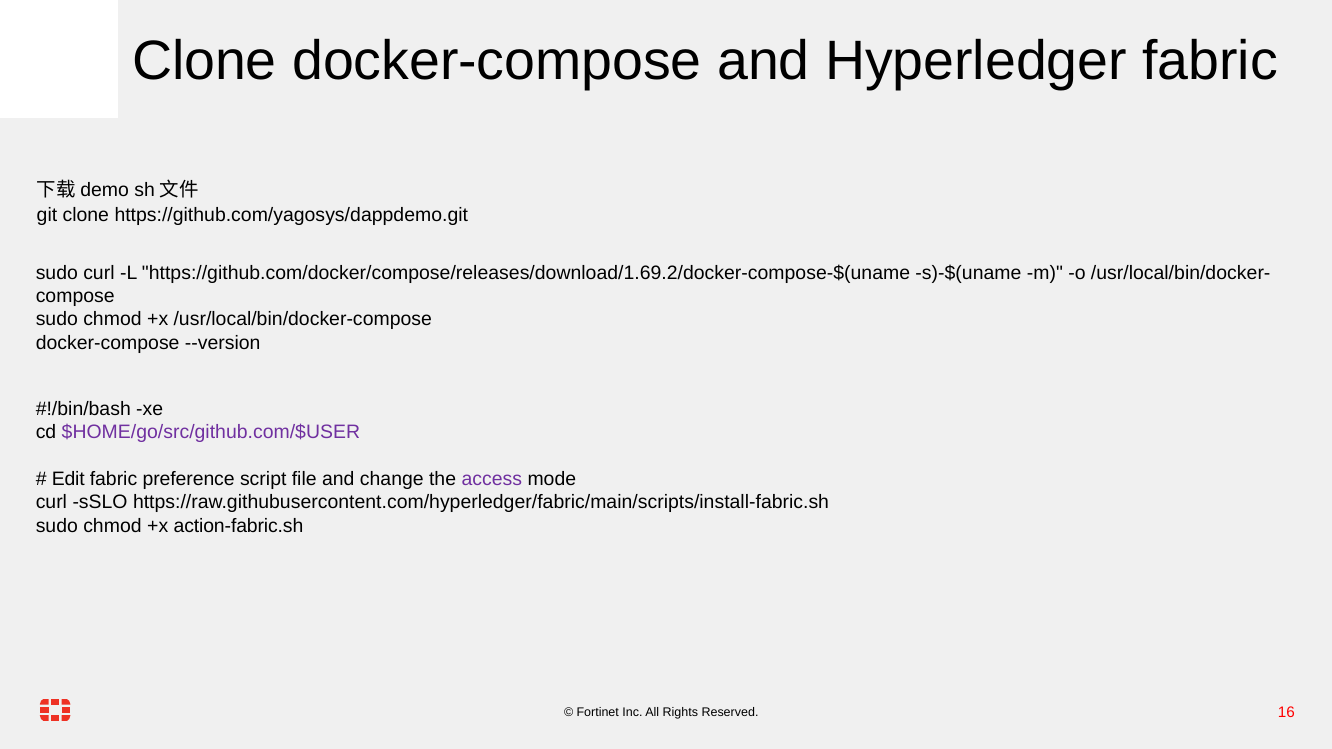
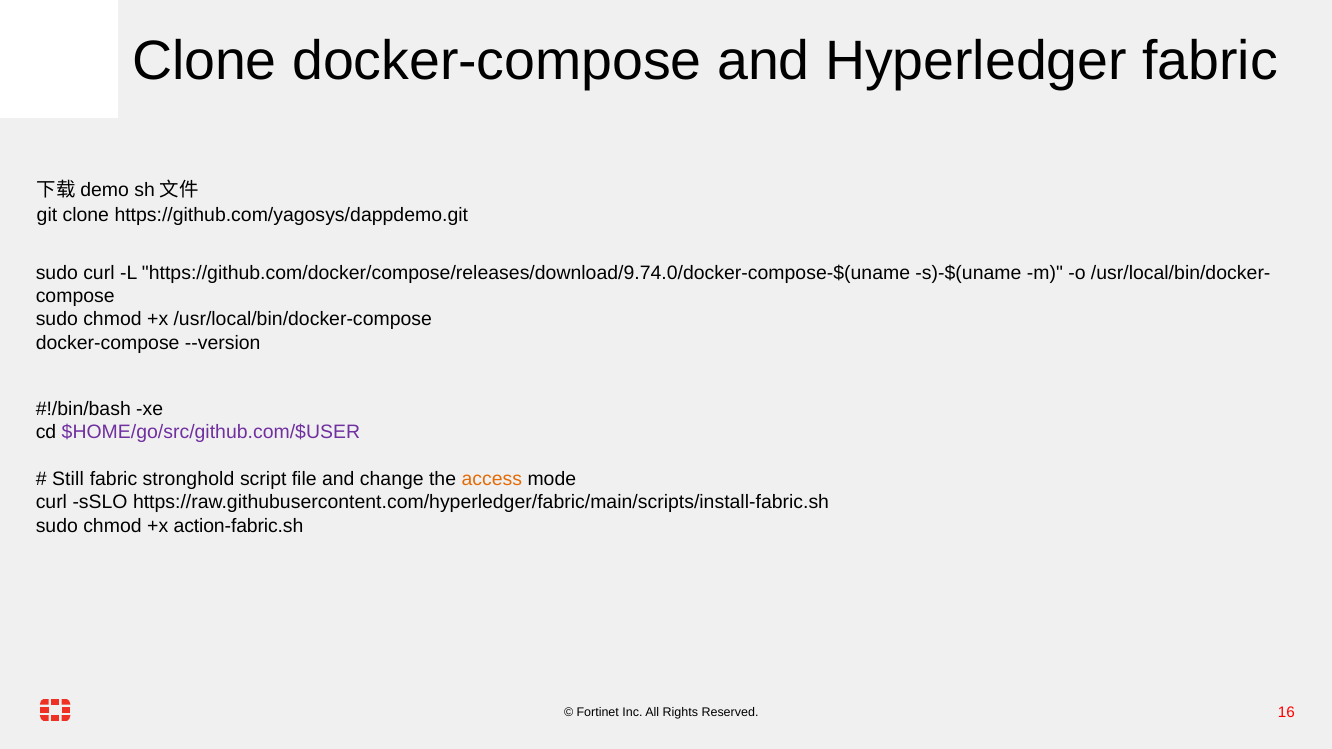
https://github.com/docker/compose/releases/download/1.69.2/docker-compose-$(uname: https://github.com/docker/compose/releases/download/1.69.2/docker-compose-$(uname -> https://github.com/docker/compose/releases/download/9.74.0/docker-compose-$(uname (526, 273)
Edit: Edit -> Still (68, 479)
preference: preference -> stronghold (189, 479)
access colour: purple -> orange (492, 479)
